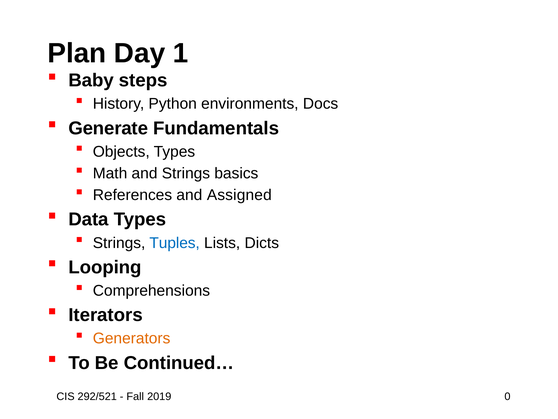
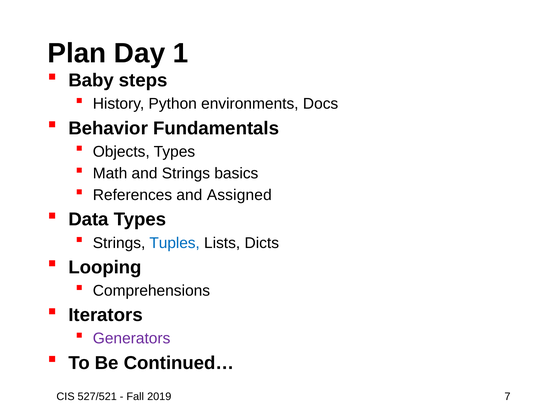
Generate: Generate -> Behavior (108, 128)
Generators colour: orange -> purple (132, 338)
292/521: 292/521 -> 527/521 (97, 396)
0: 0 -> 7 (508, 396)
